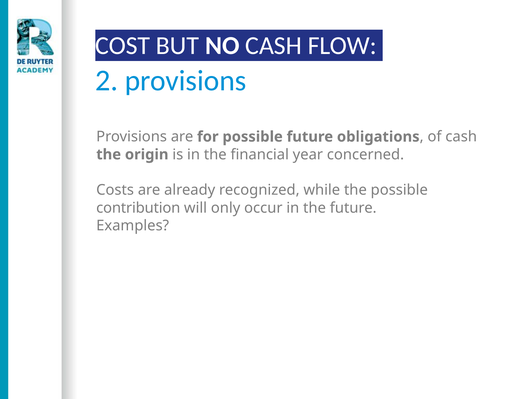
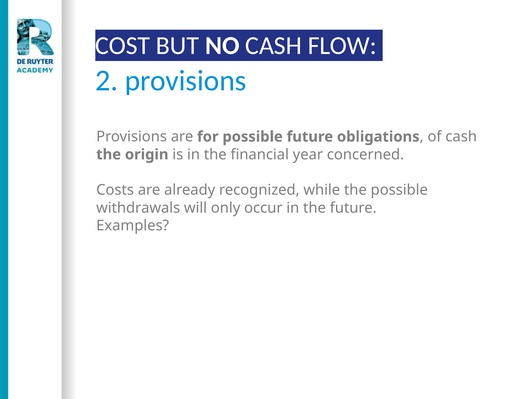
contribution: contribution -> withdrawals (138, 207)
